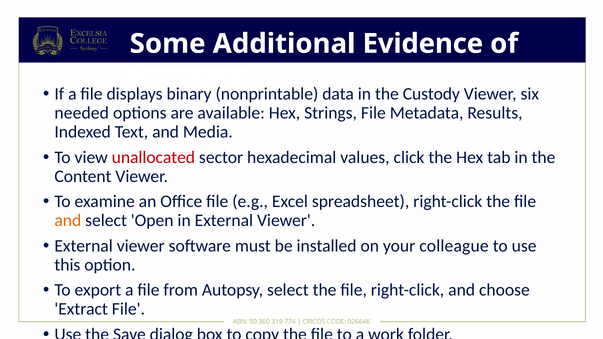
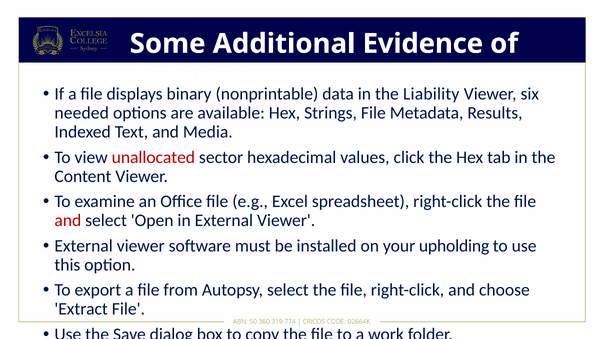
Custody: Custody -> Liability (431, 94)
and colour: orange -> red (68, 221)
colleague: colleague -> upholding (454, 246)
